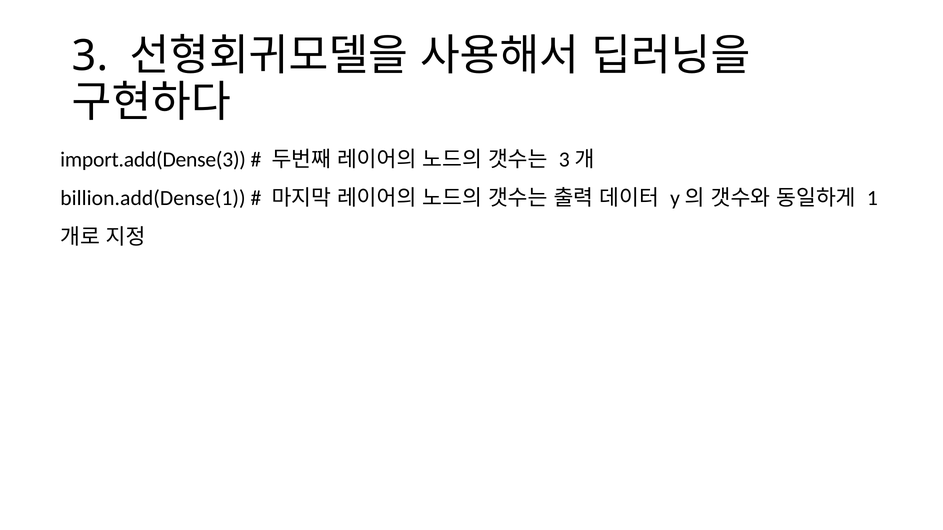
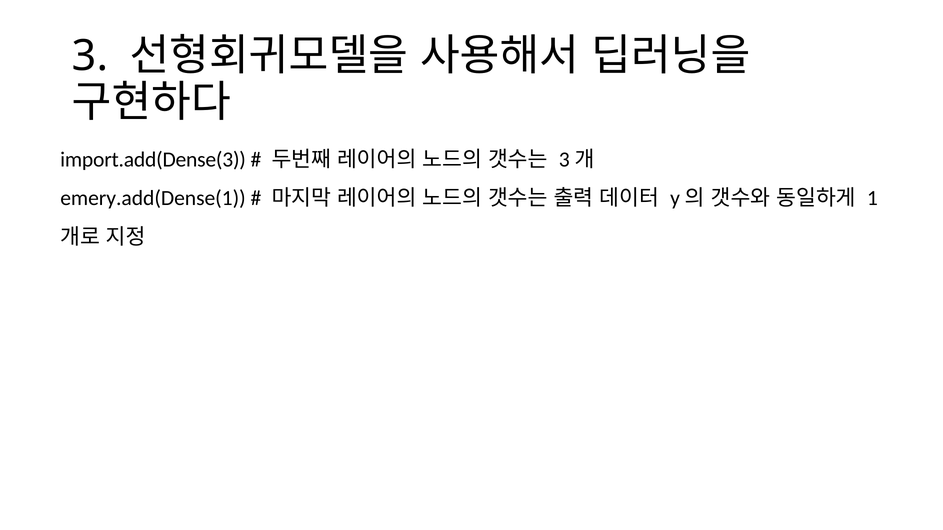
billion.add(Dense(1: billion.add(Dense(1 -> emery.add(Dense(1 (153, 198)
